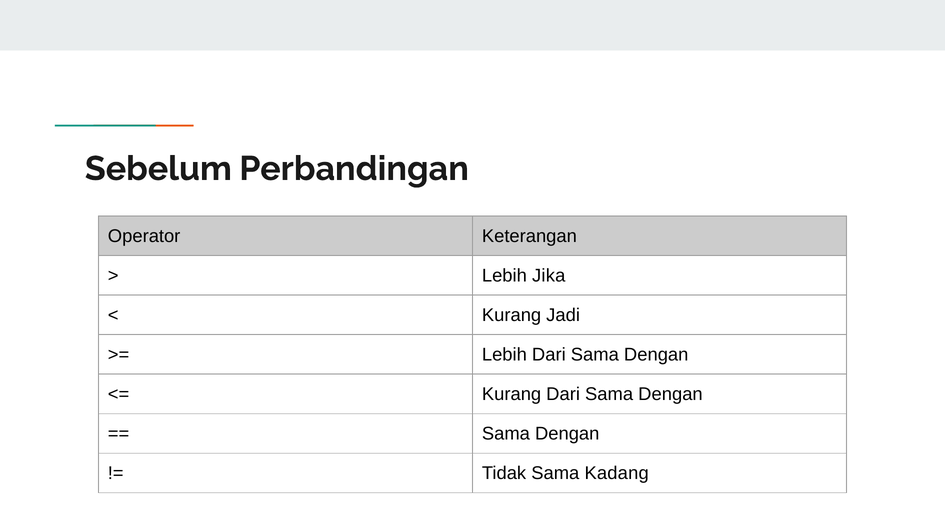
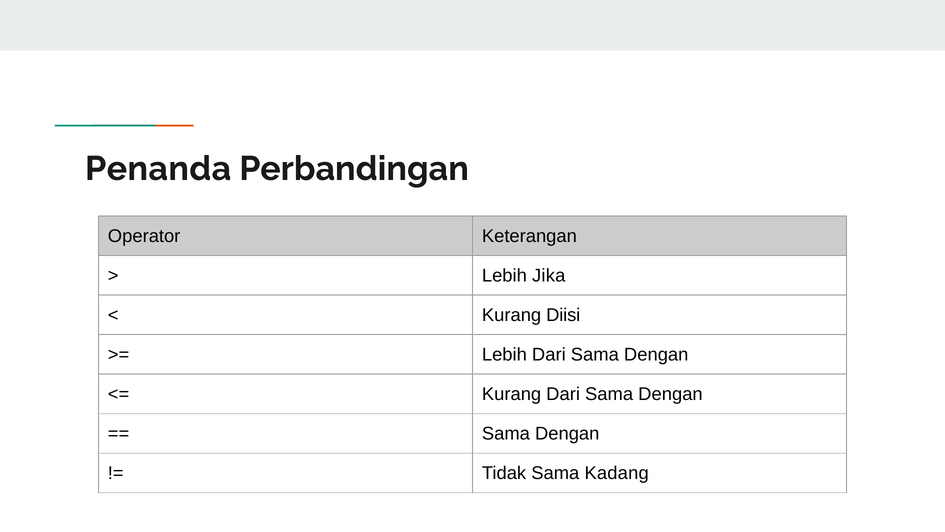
Sebelum: Sebelum -> Penanda (158, 169)
Jadi: Jadi -> Diisi (563, 315)
